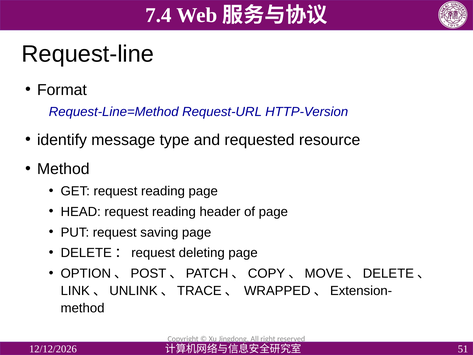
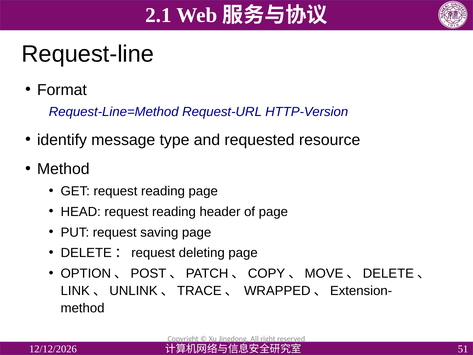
7.4: 7.4 -> 2.1 (158, 15)
